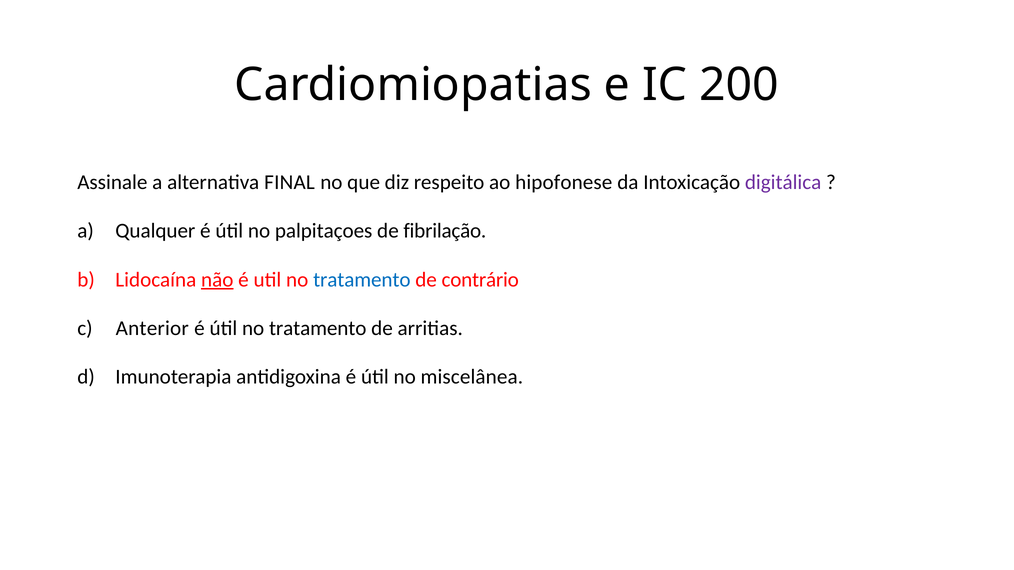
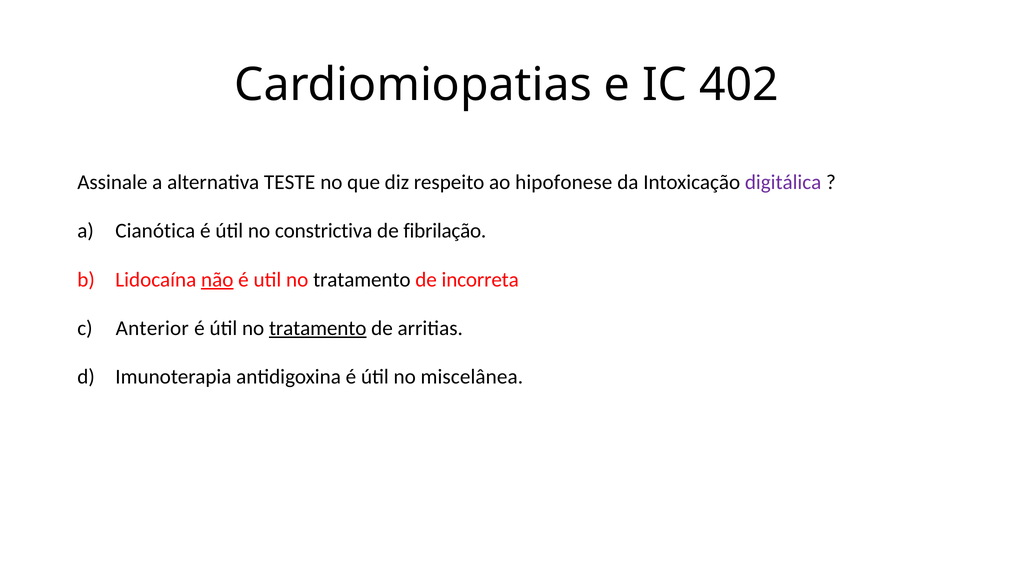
200: 200 -> 402 (739, 85)
FINAL: FINAL -> TESTE (290, 183)
Qualquer: Qualquer -> Cianótica (155, 231)
palpitaçoes: palpitaçoes -> constrictiva (324, 231)
tratamento colour: blue -> black (362, 280)
contrário: contrário -> incorreta (480, 280)
tratamento underline: none -> present (318, 328)
